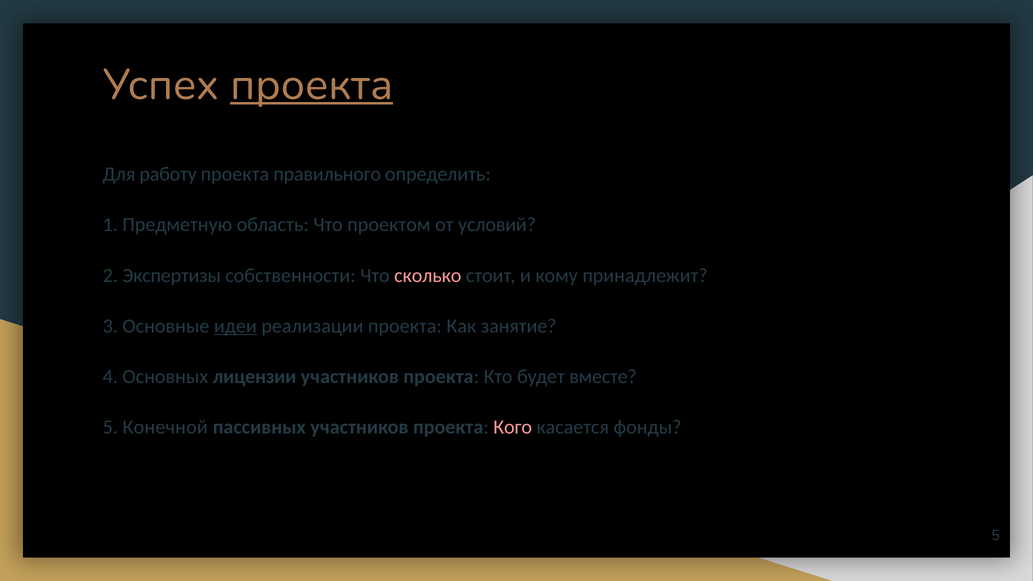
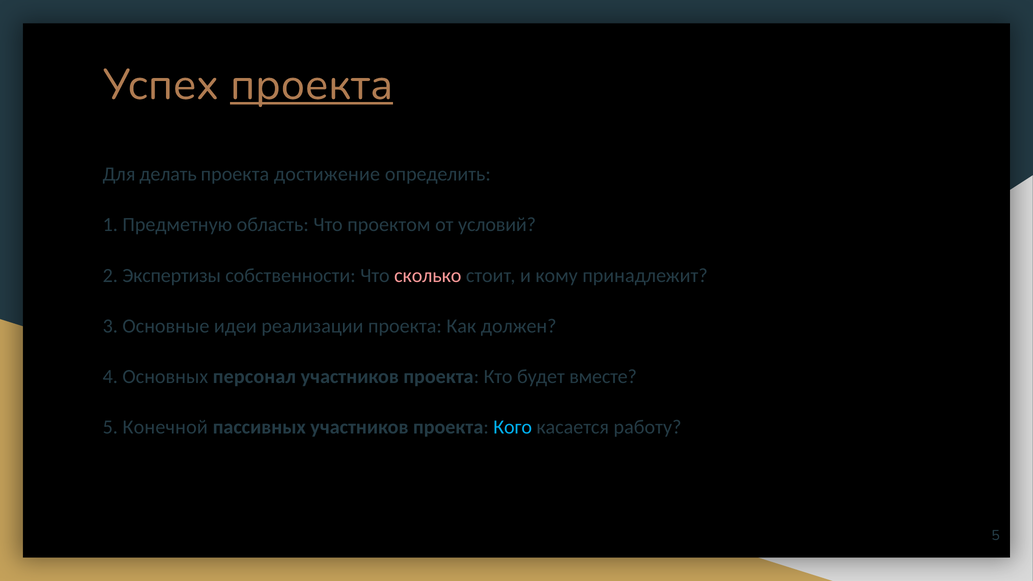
работу: работу -> делать (168, 174)
правильного: правильного -> достижение (327, 174)
идеи underline: present -> none (235, 326)
занятие: занятие -> должен (519, 326)
лицензии: лицензии -> персонал (254, 377)
Кого colour: pink -> light blue (513, 427)
фонды: фонды -> работу (648, 427)
